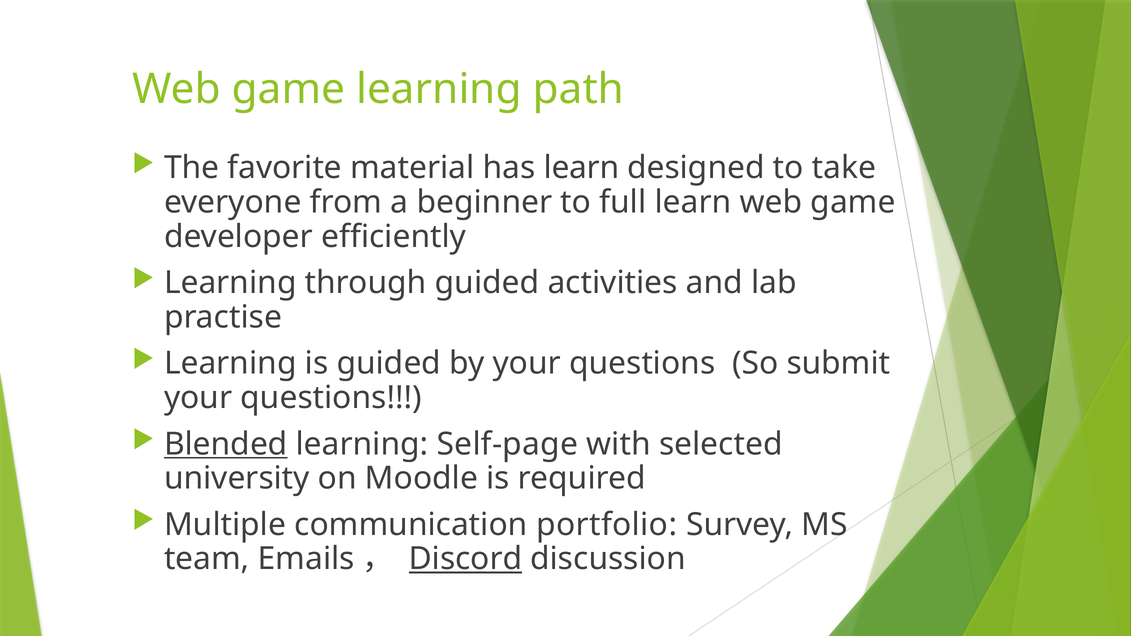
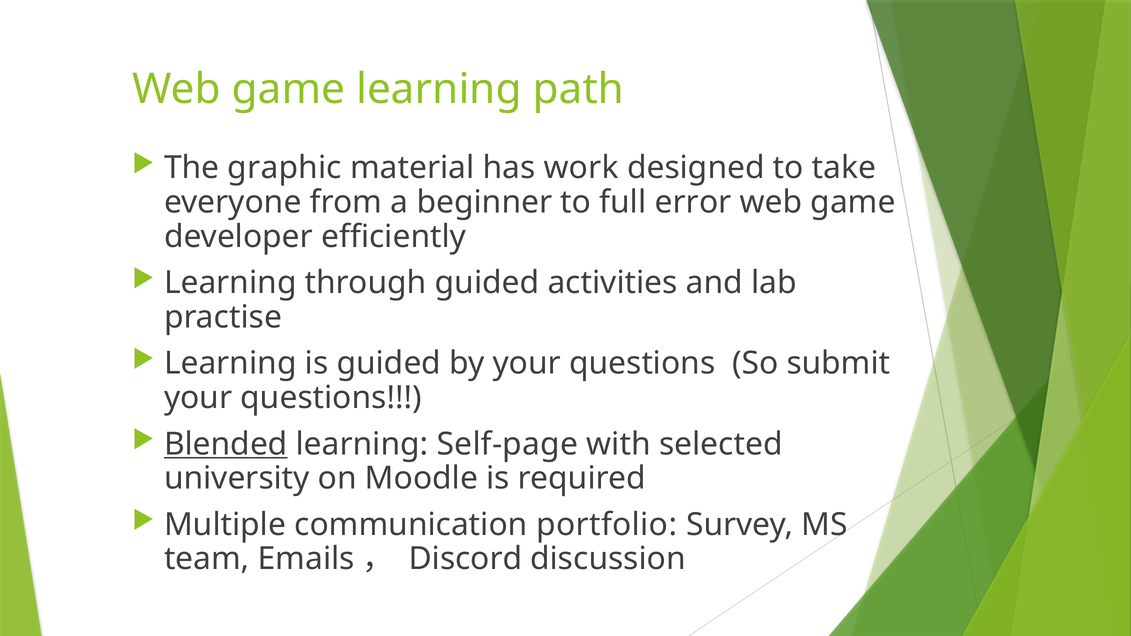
favorite: favorite -> graphic (285, 168)
has learn: learn -> work (581, 168)
full learn: learn -> error (693, 202)
Discord underline: present -> none (465, 559)
